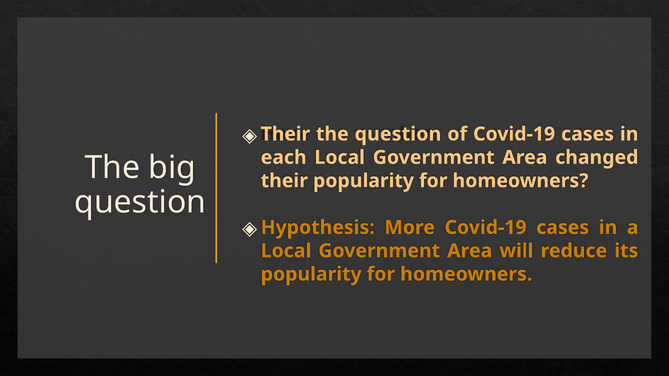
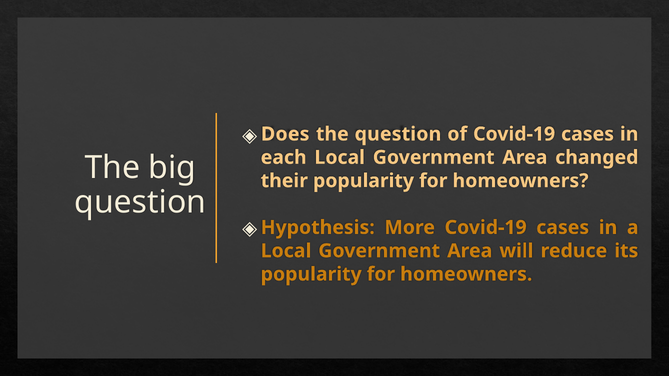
Their: Their -> Does (285, 134)
